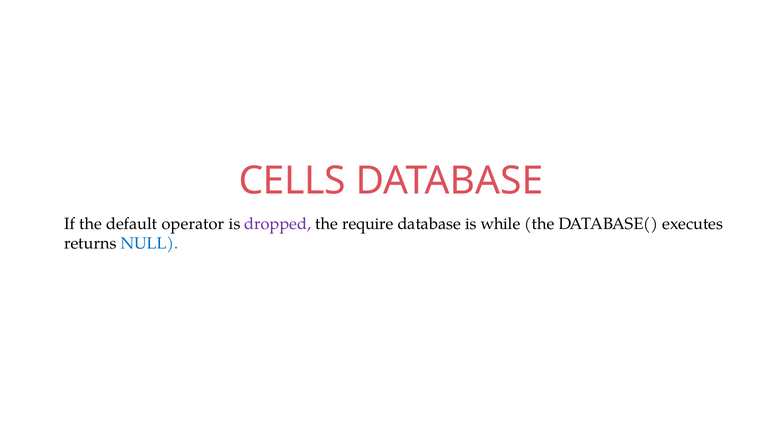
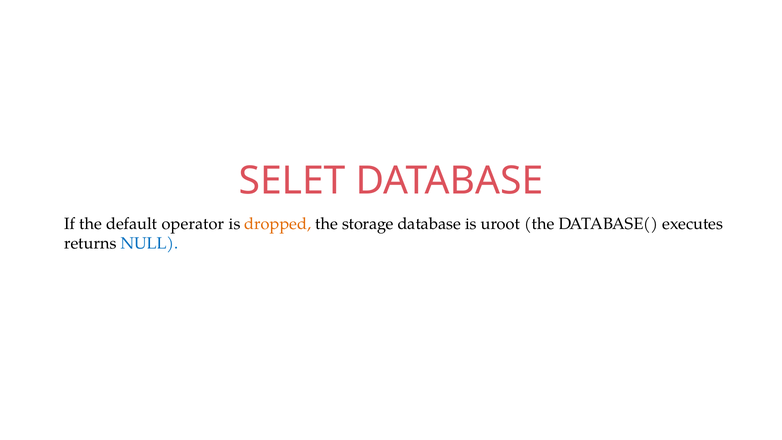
CELLS: CELLS -> SELET (292, 181)
dropped colour: purple -> orange (278, 224)
require: require -> storage (368, 224)
while: while -> uroot (500, 224)
